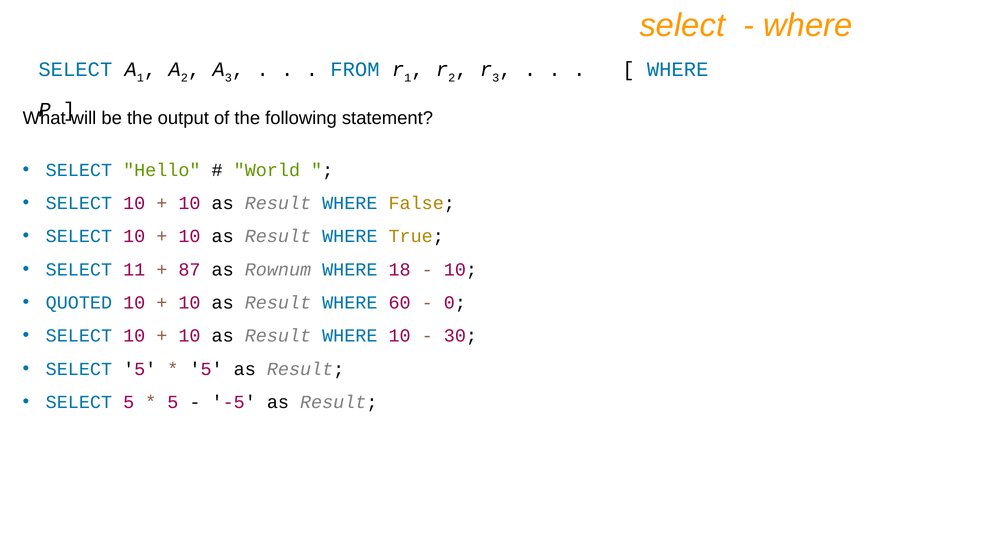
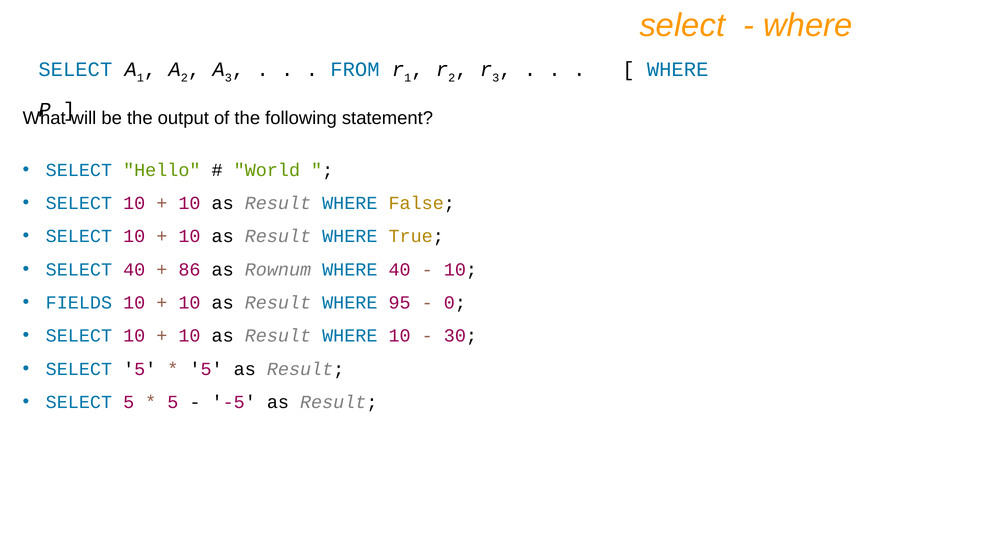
SELECT 11: 11 -> 40 (134, 269)
87: 87 -> 86 (189, 269)
WHERE 18: 18 -> 40 (400, 269)
QUOTED: QUOTED -> FIELDS (79, 303)
60: 60 -> 95 (400, 303)
